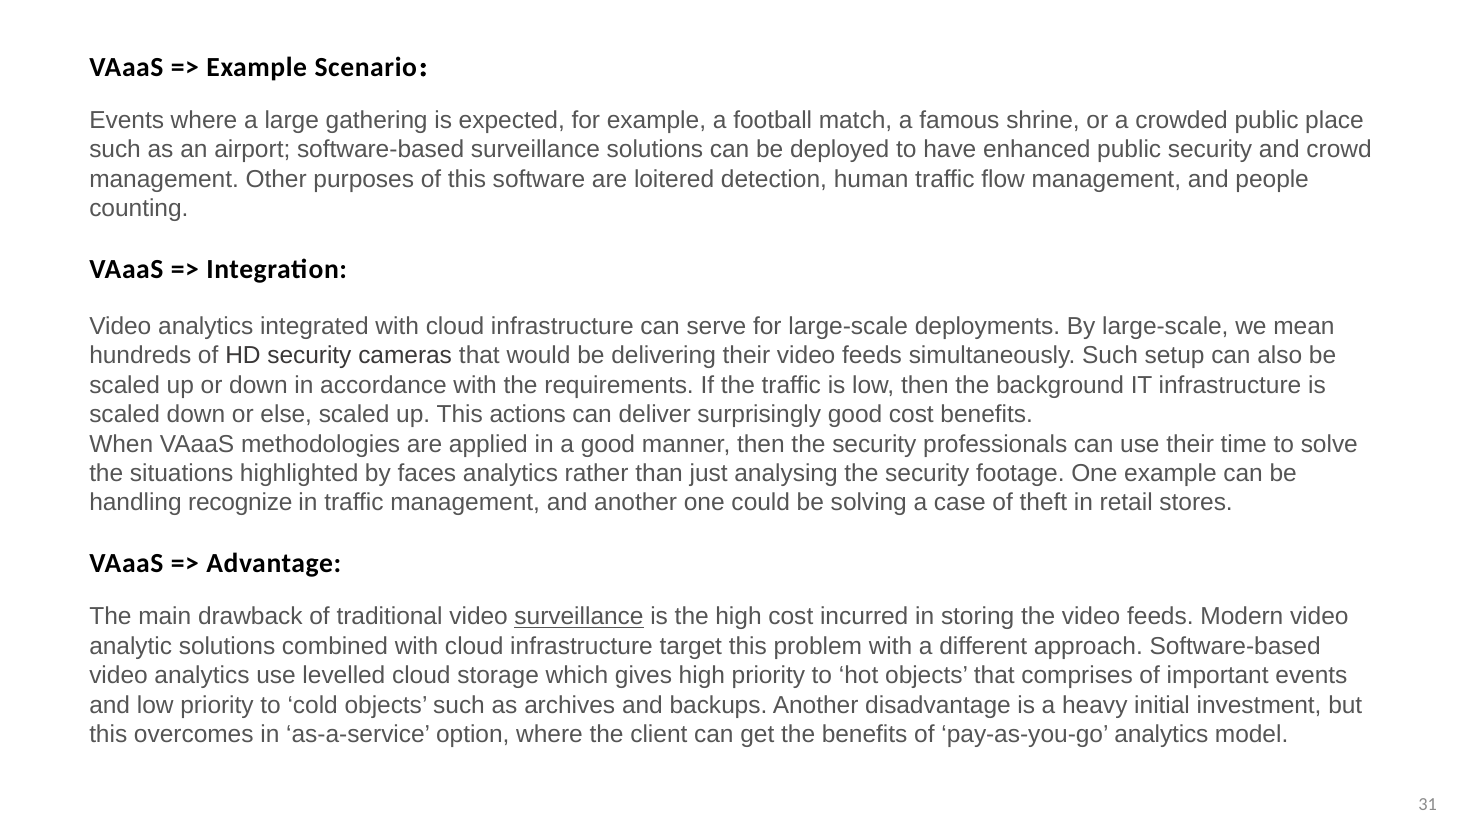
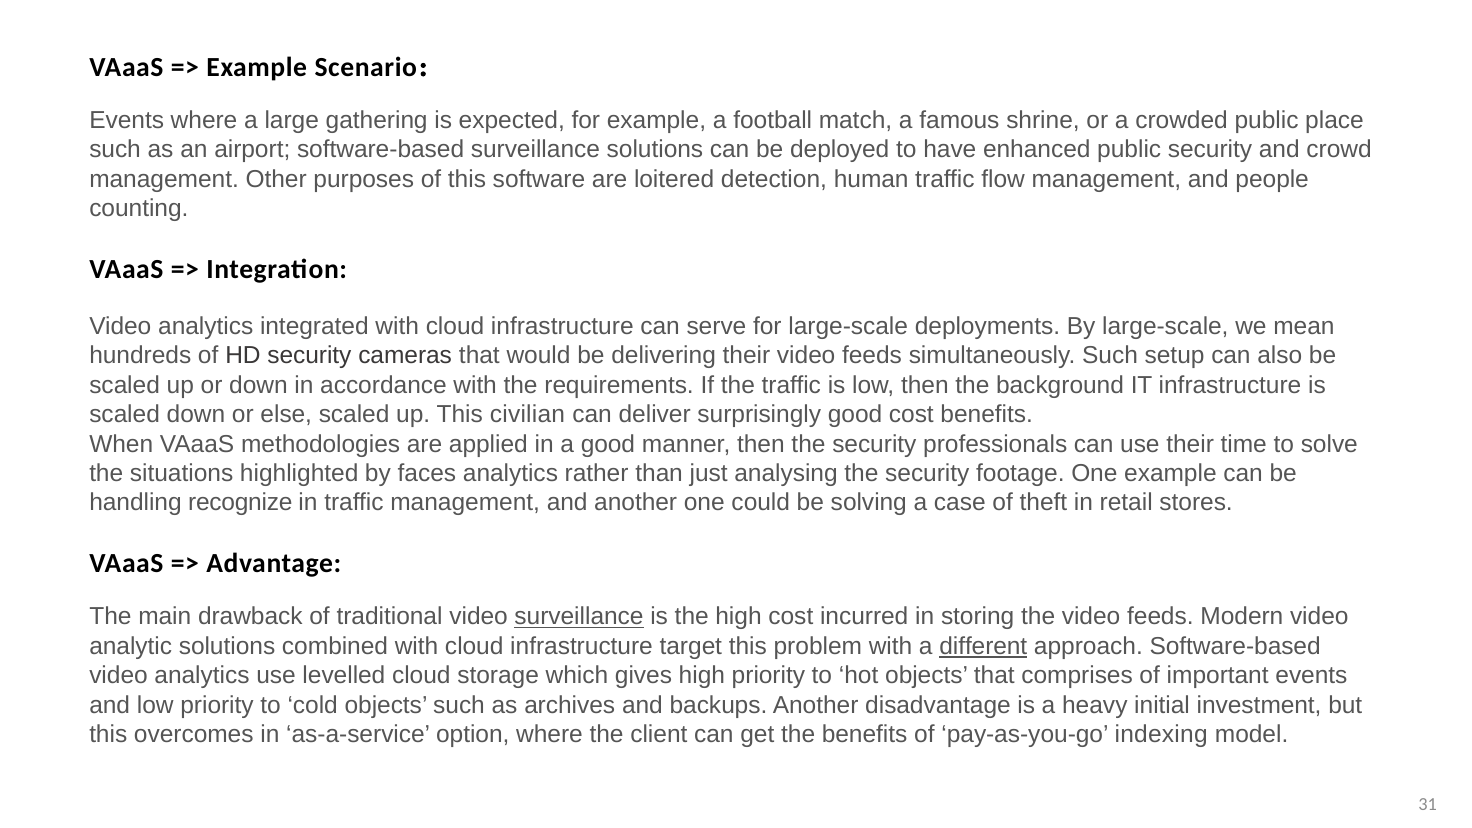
actions: actions -> civilian (527, 415)
different underline: none -> present (983, 646)
pay-as-you-go analytics: analytics -> indexing (1161, 735)
